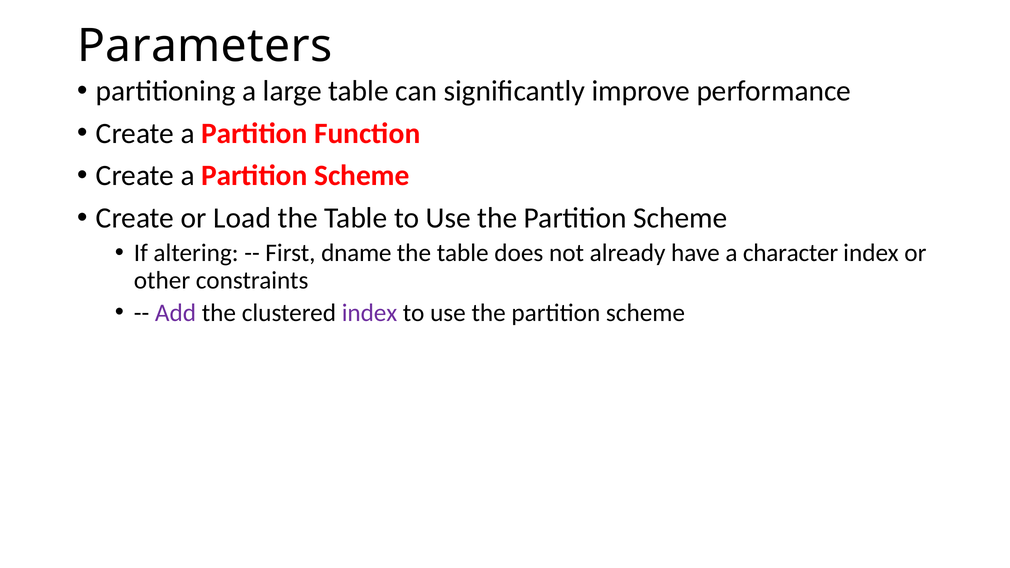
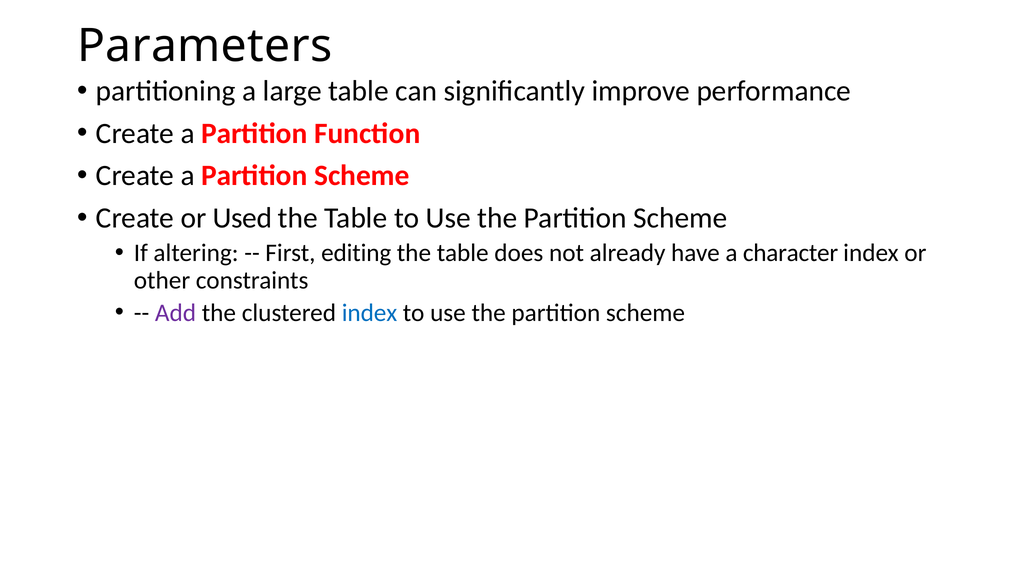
Load: Load -> Used (242, 218)
dname: dname -> editing (356, 253)
index colour: purple -> blue (370, 313)
